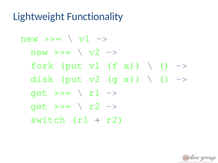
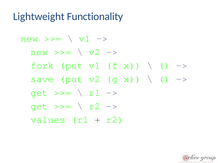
disk: disk -> save (42, 79)
switch: switch -> values (48, 120)
